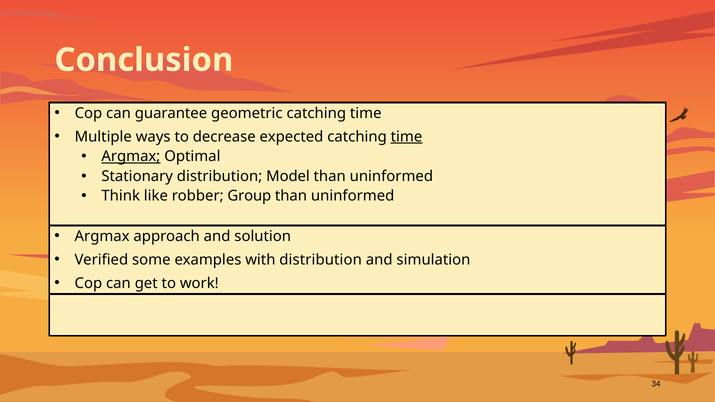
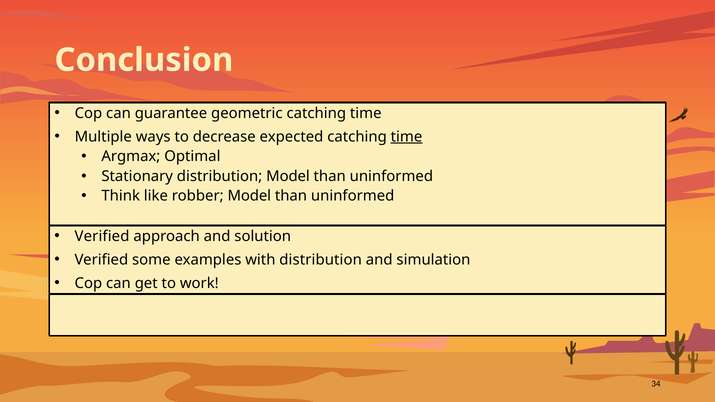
Argmax underline: present -> none (131, 157)
robber Group: Group -> Model (249, 196)
Argmax: Argmax -> Verified (102, 236)
